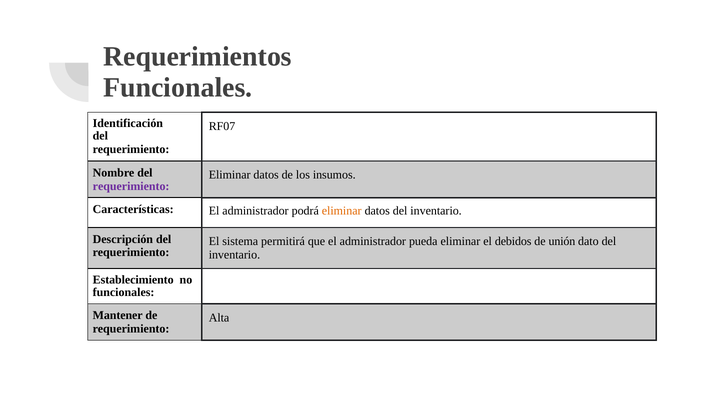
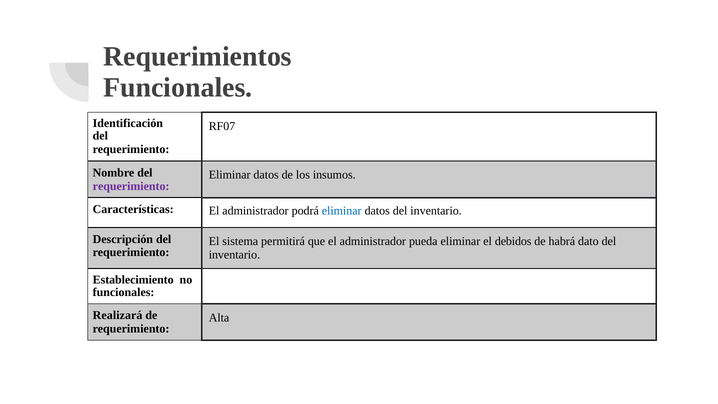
eliminar colour: orange -> blue (342, 211)
unión: unión -> habrá (562, 241)
Mantener: Mantener -> Realizará (118, 315)
